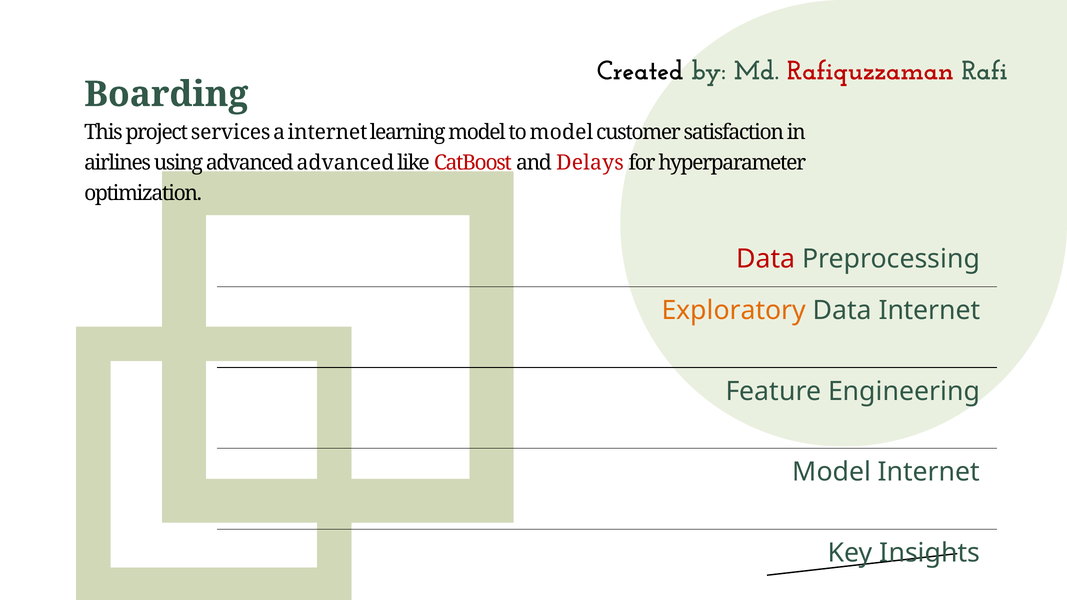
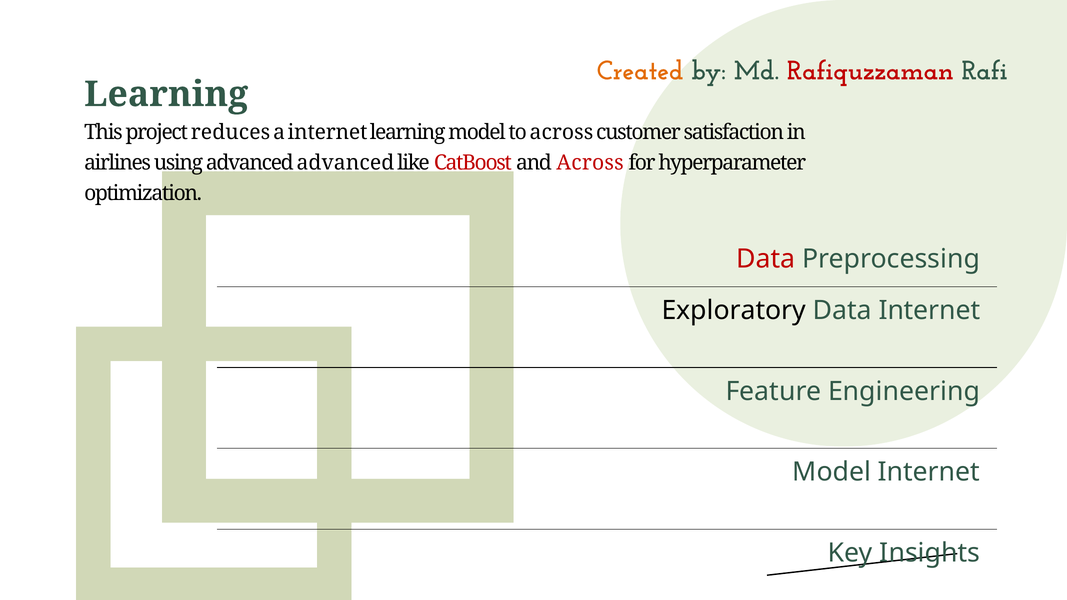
Created colour: black -> orange (640, 71)
Boarding: Boarding -> Learning (166, 94)
services: services -> reduces (231, 132)
to model: model -> across (561, 132)
and Delays: Delays -> Across (590, 163)
Exploratory colour: orange -> black (734, 310)
